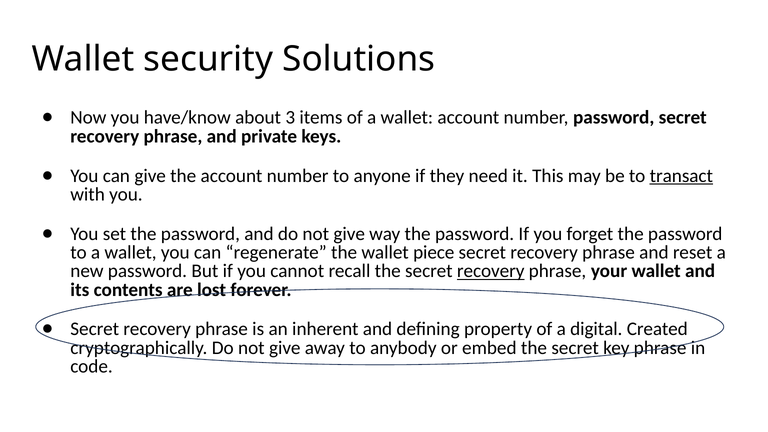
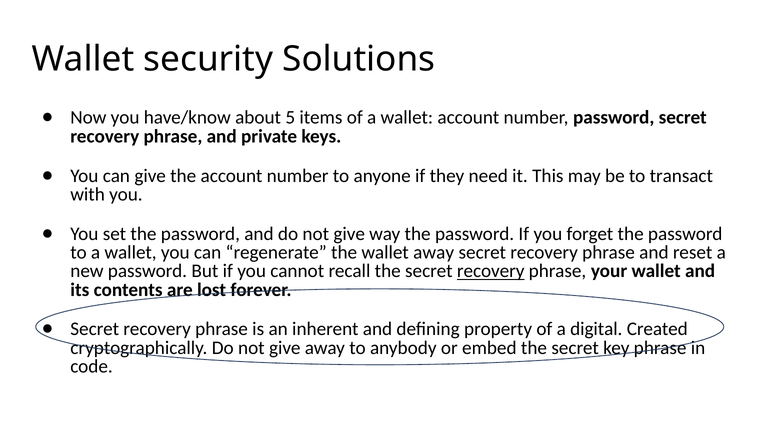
3: 3 -> 5 (290, 118)
transact underline: present -> none (681, 176)
wallet piece: piece -> away (434, 252)
